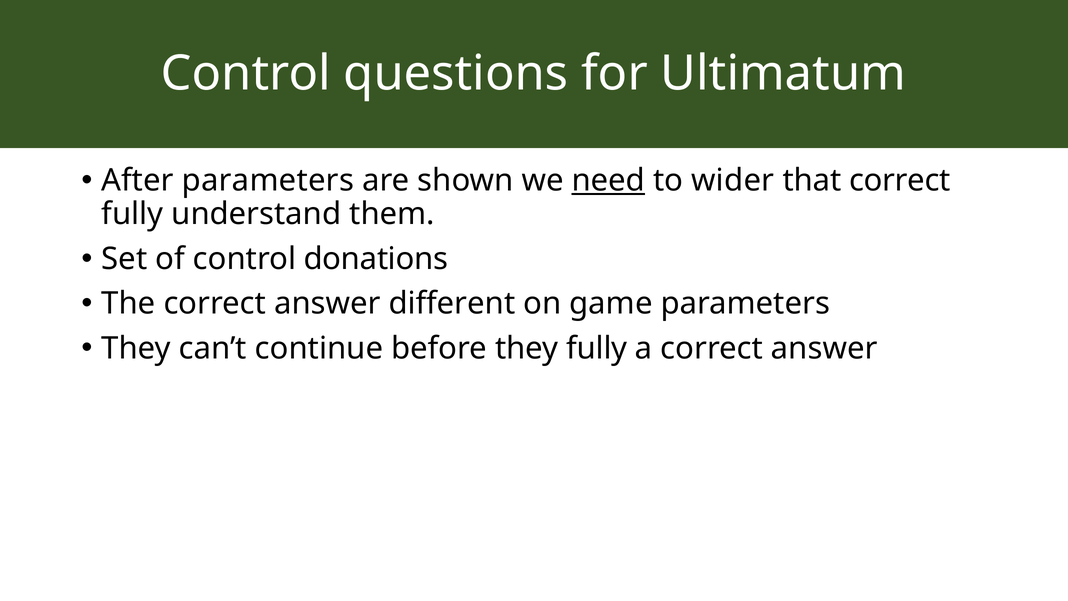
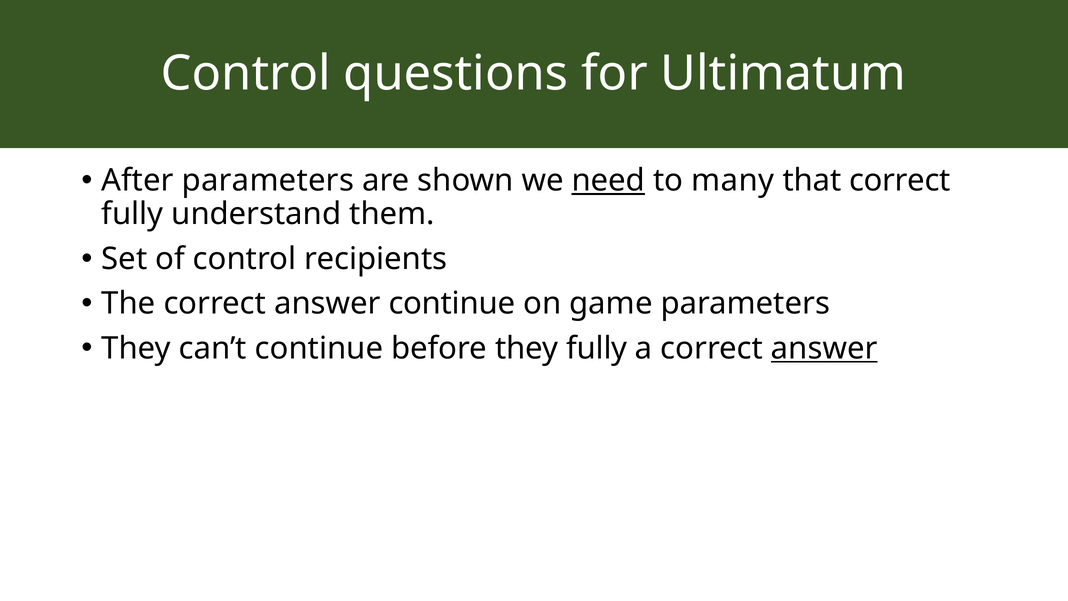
wider: wider -> many (733, 181)
donations: donations -> recipients (376, 259)
answer different: different -> continue (452, 304)
answer underline: none -> present (824, 348)
